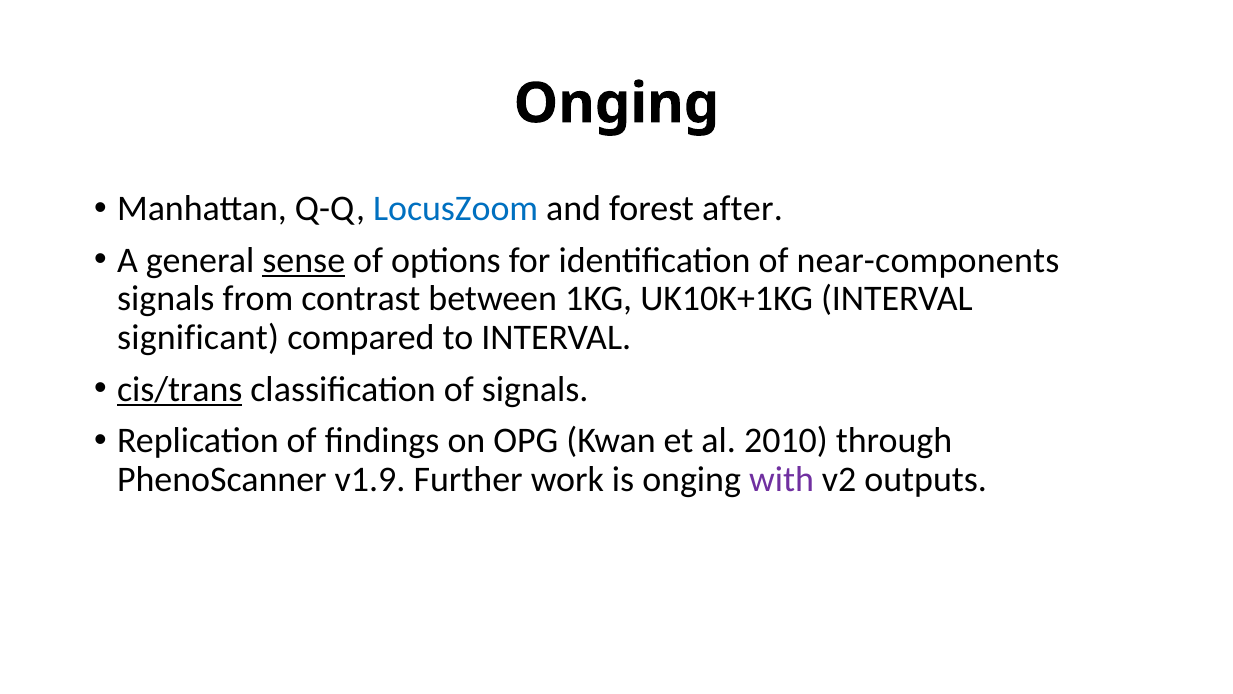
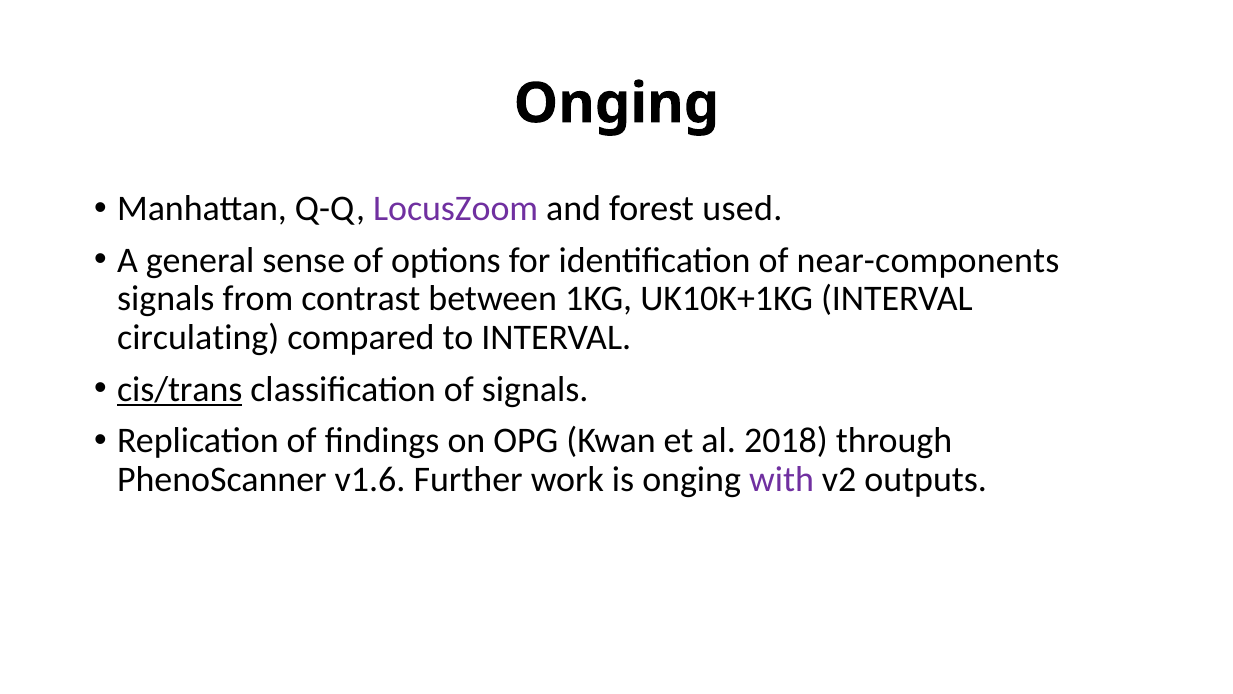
LocusZoom colour: blue -> purple (456, 208)
after: after -> used (742, 208)
sense underline: present -> none (304, 260)
significant: significant -> circulating (198, 338)
2010: 2010 -> 2018 (786, 441)
v1.9: v1.9 -> v1.6 (370, 480)
